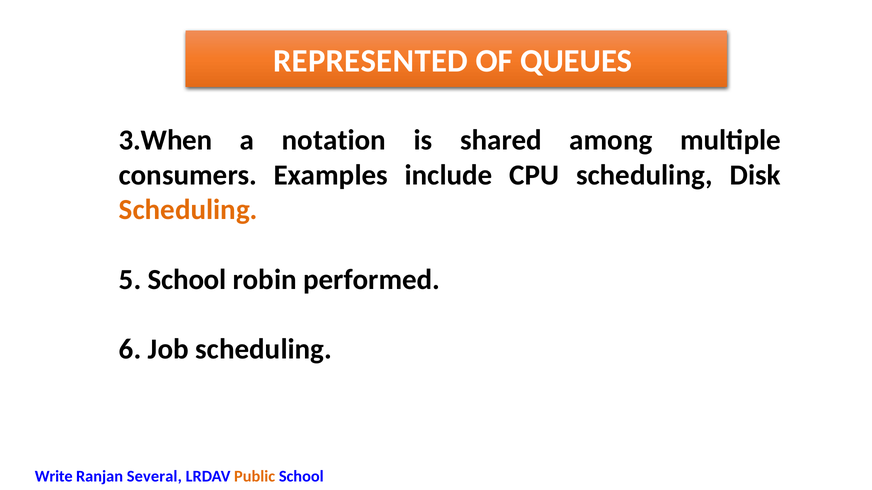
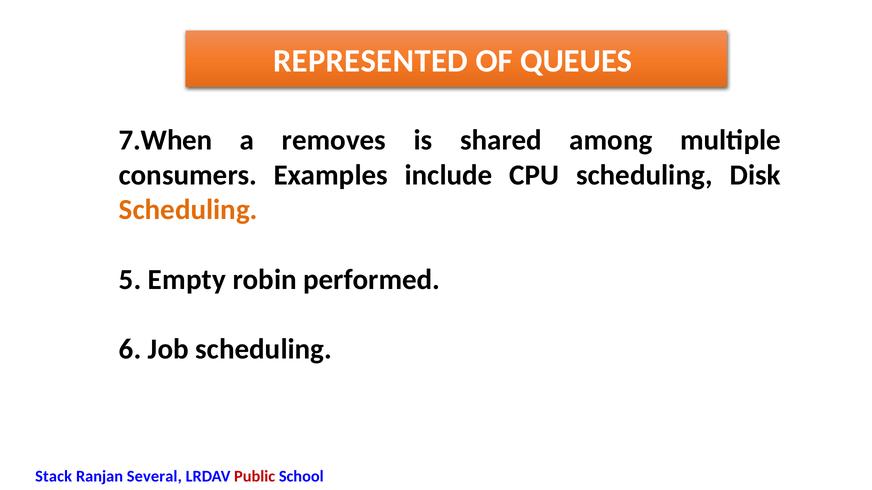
3.When: 3.When -> 7.When (166, 140)
notation: notation -> removes (334, 140)
5 School: School -> Empty (187, 280)
Write: Write -> Stack (54, 477)
Public colour: orange -> red (255, 477)
